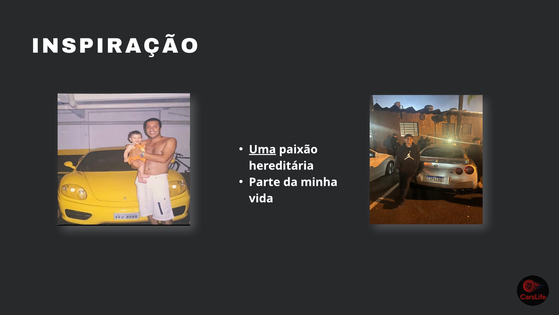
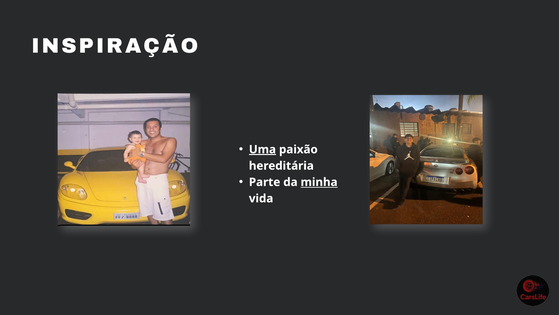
minha underline: none -> present (319, 182)
